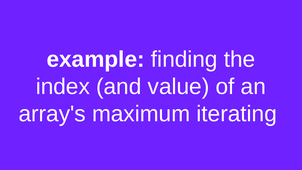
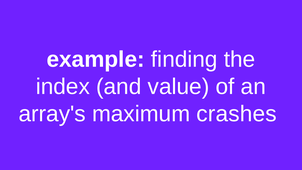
iterating: iterating -> crashes (237, 114)
